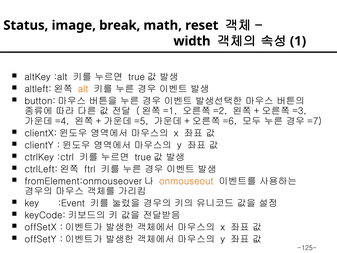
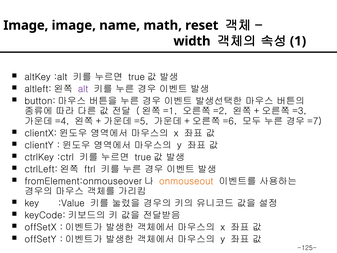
Status: Status -> Image (26, 25)
break: break -> name (120, 25)
alt colour: orange -> purple (83, 89)
:Event: :Event -> :Value (71, 203)
